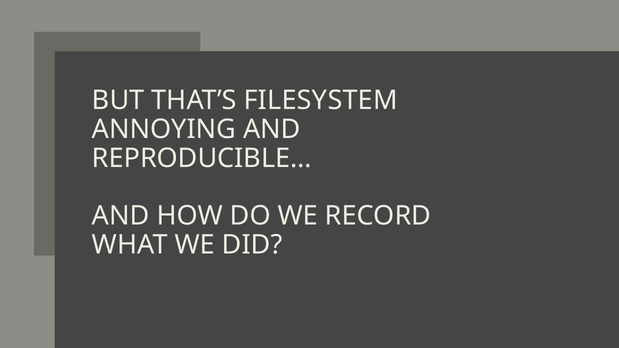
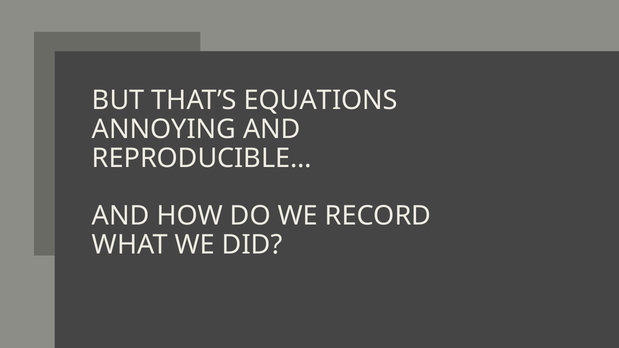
FILESYSTEM: FILESYSTEM -> EQUATIONS (321, 100)
